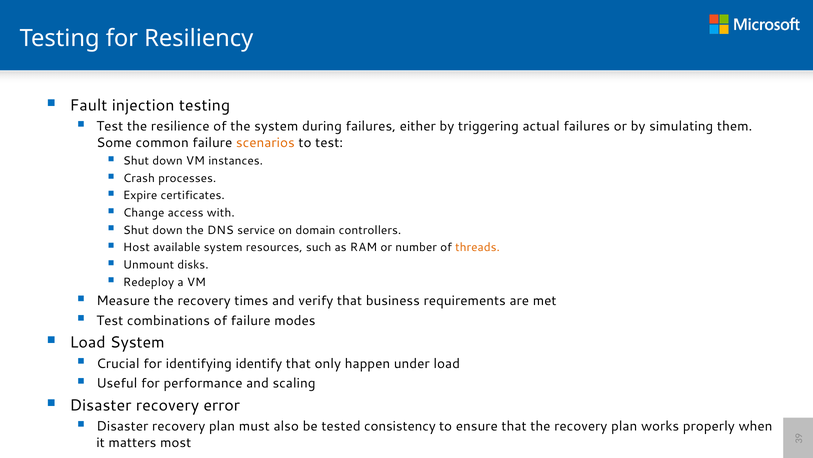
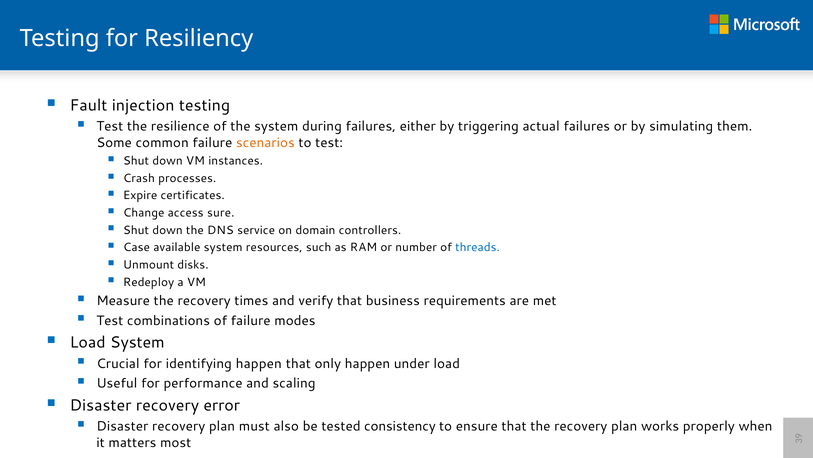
with: with -> sure (221, 213)
Host: Host -> Case (136, 247)
threads colour: orange -> blue (478, 247)
identifying identify: identify -> happen (259, 363)
